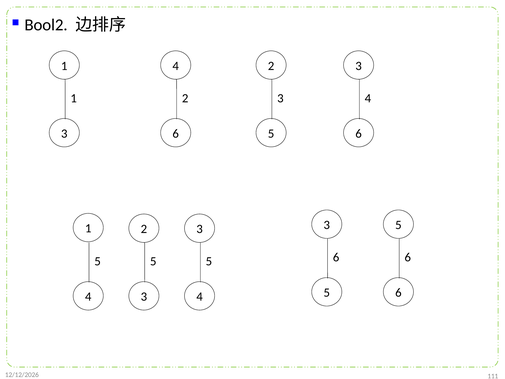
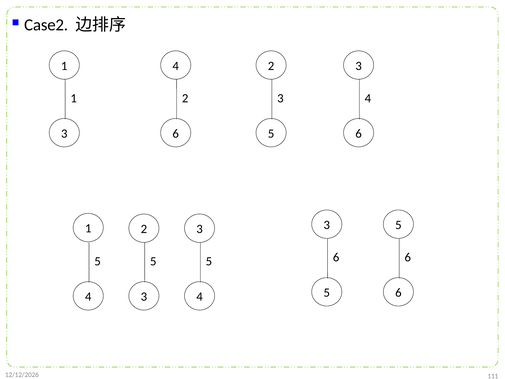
Bool2: Bool2 -> Case2 (46, 25)
